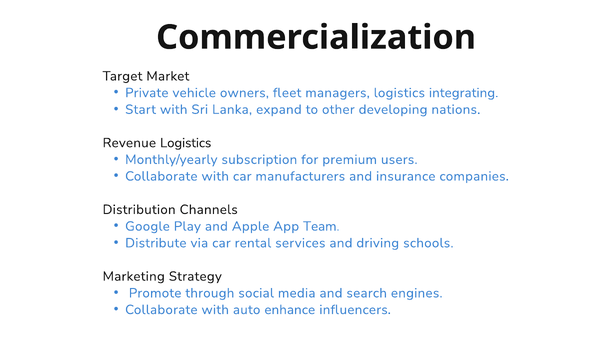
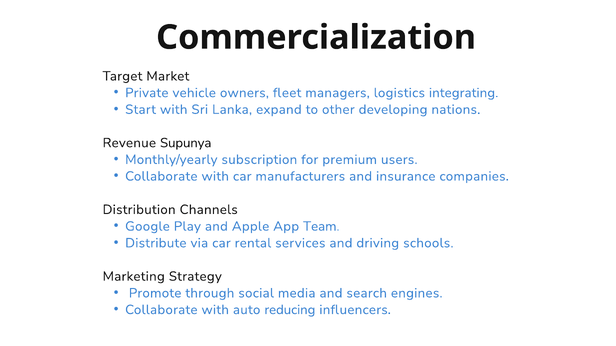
Revenue Logistics: Logistics -> Supunya (186, 143)
enhance: enhance -> reducing (290, 310)
